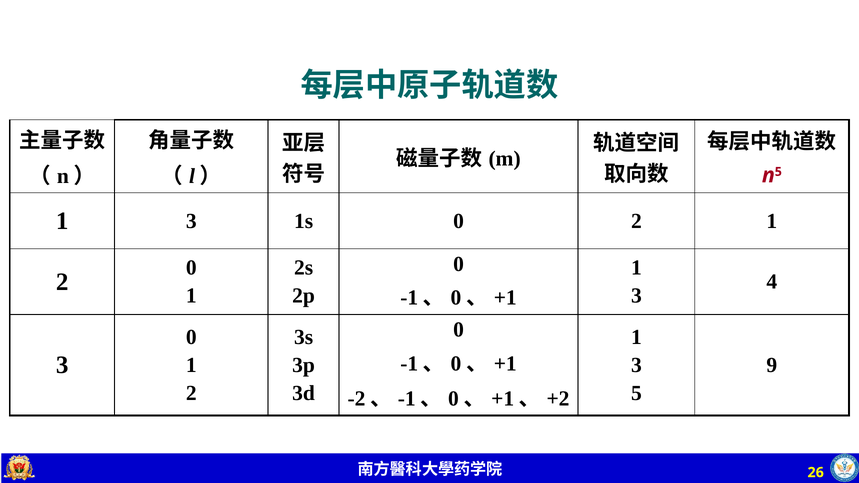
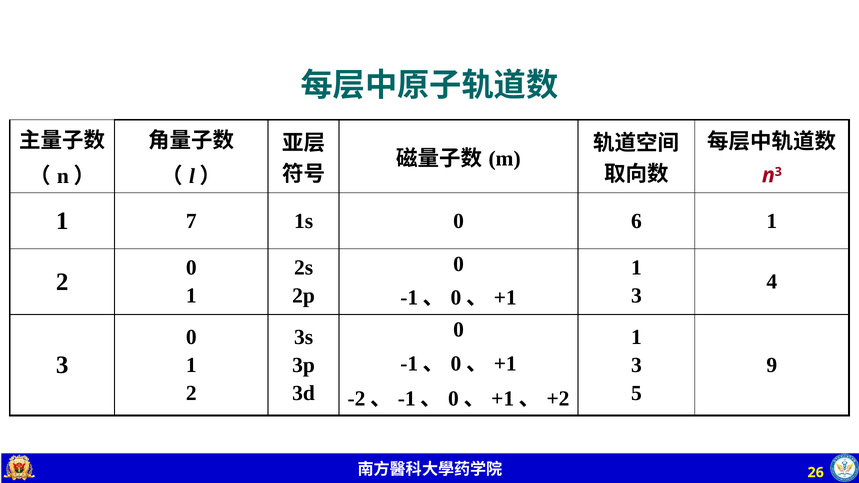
5: 5 -> 3 (778, 172)
3: 3 -> 7 (191, 221)
0 2: 2 -> 6 (636, 221)
